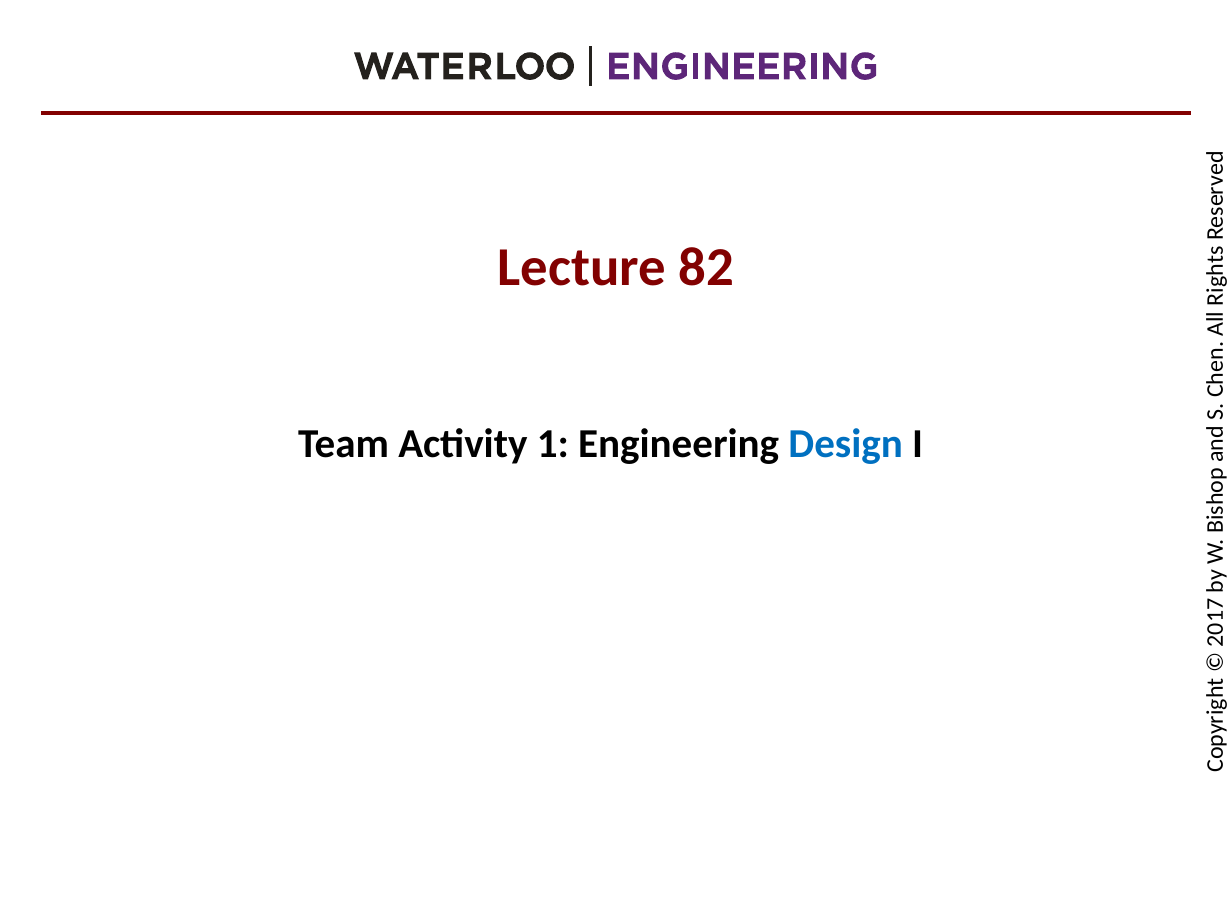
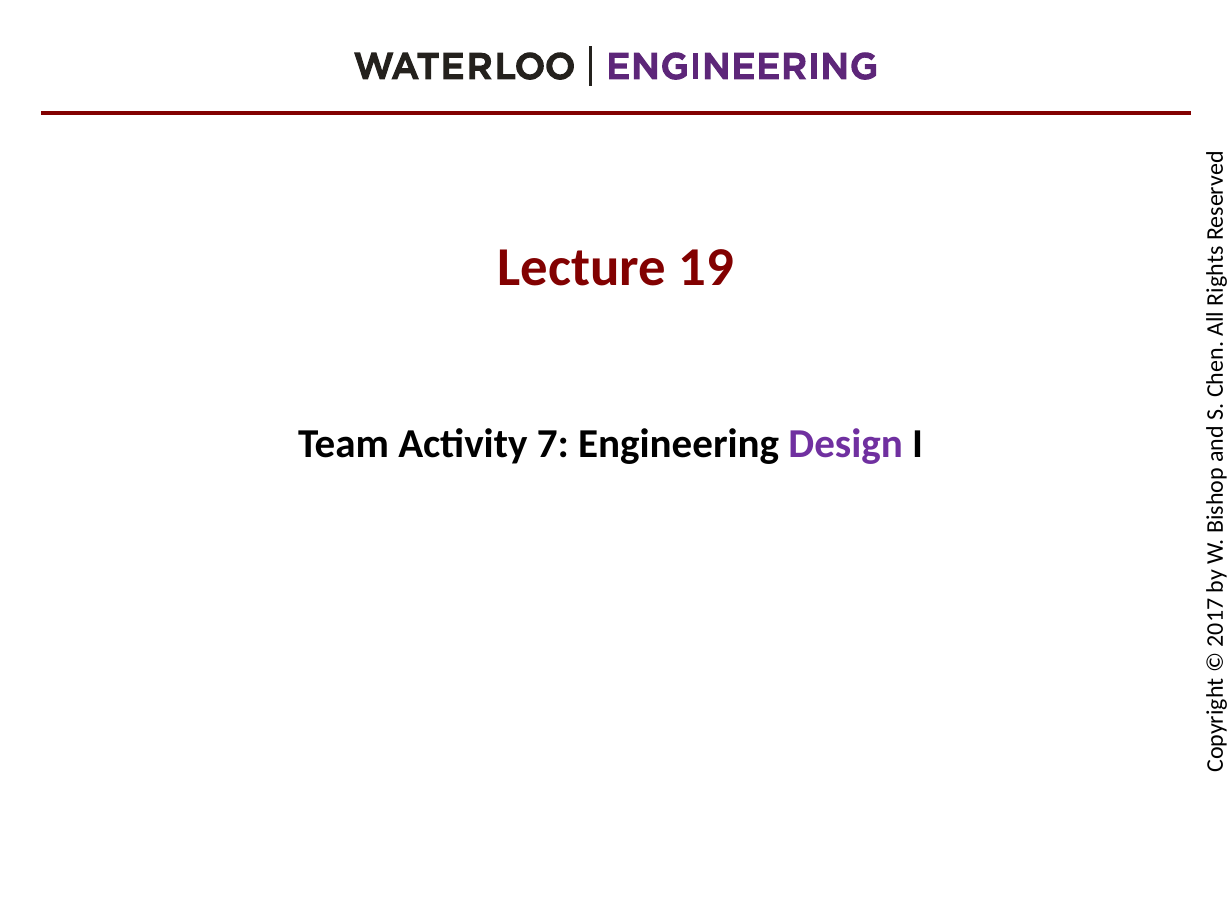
82: 82 -> 19 (706, 267)
Activity 1: 1 -> 7 (553, 444)
Design colour: blue -> purple (846, 444)
